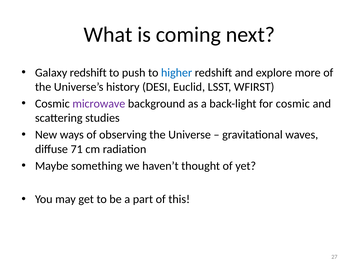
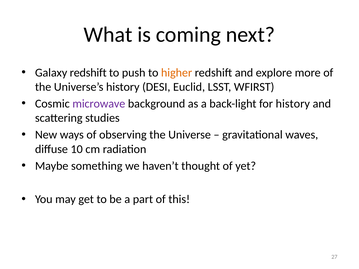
higher colour: blue -> orange (177, 73)
for cosmic: cosmic -> history (293, 104)
71: 71 -> 10 (77, 149)
